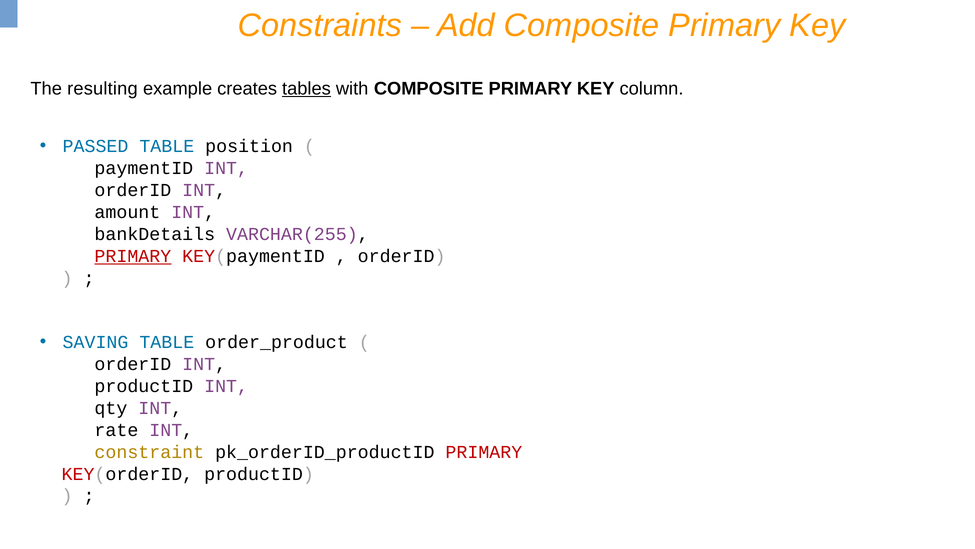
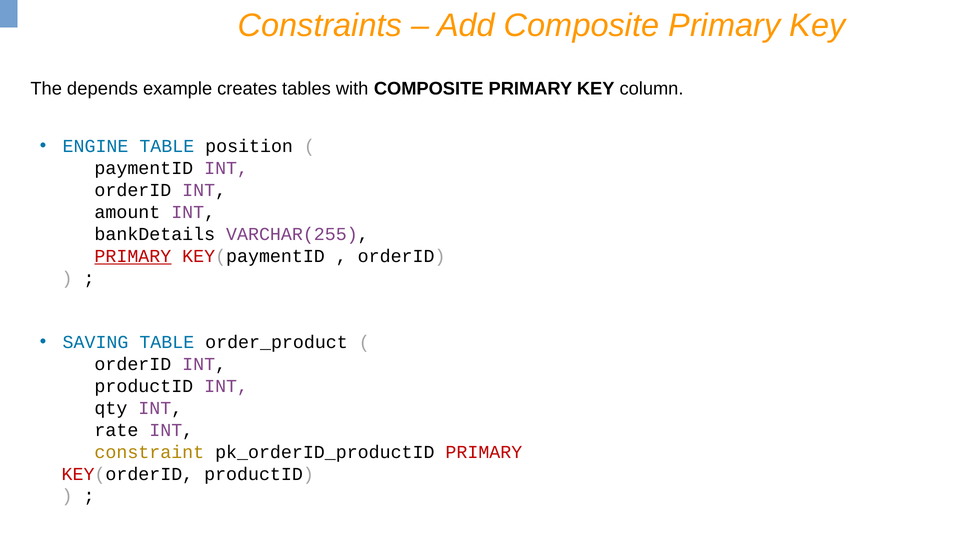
resulting: resulting -> depends (102, 88)
tables underline: present -> none (306, 88)
PASSED: PASSED -> ENGINE (96, 146)
